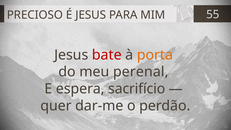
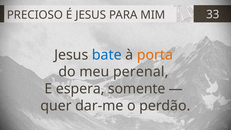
55: 55 -> 33 (213, 14)
bate colour: red -> blue (107, 55)
sacrifício: sacrifício -> somente (137, 89)
